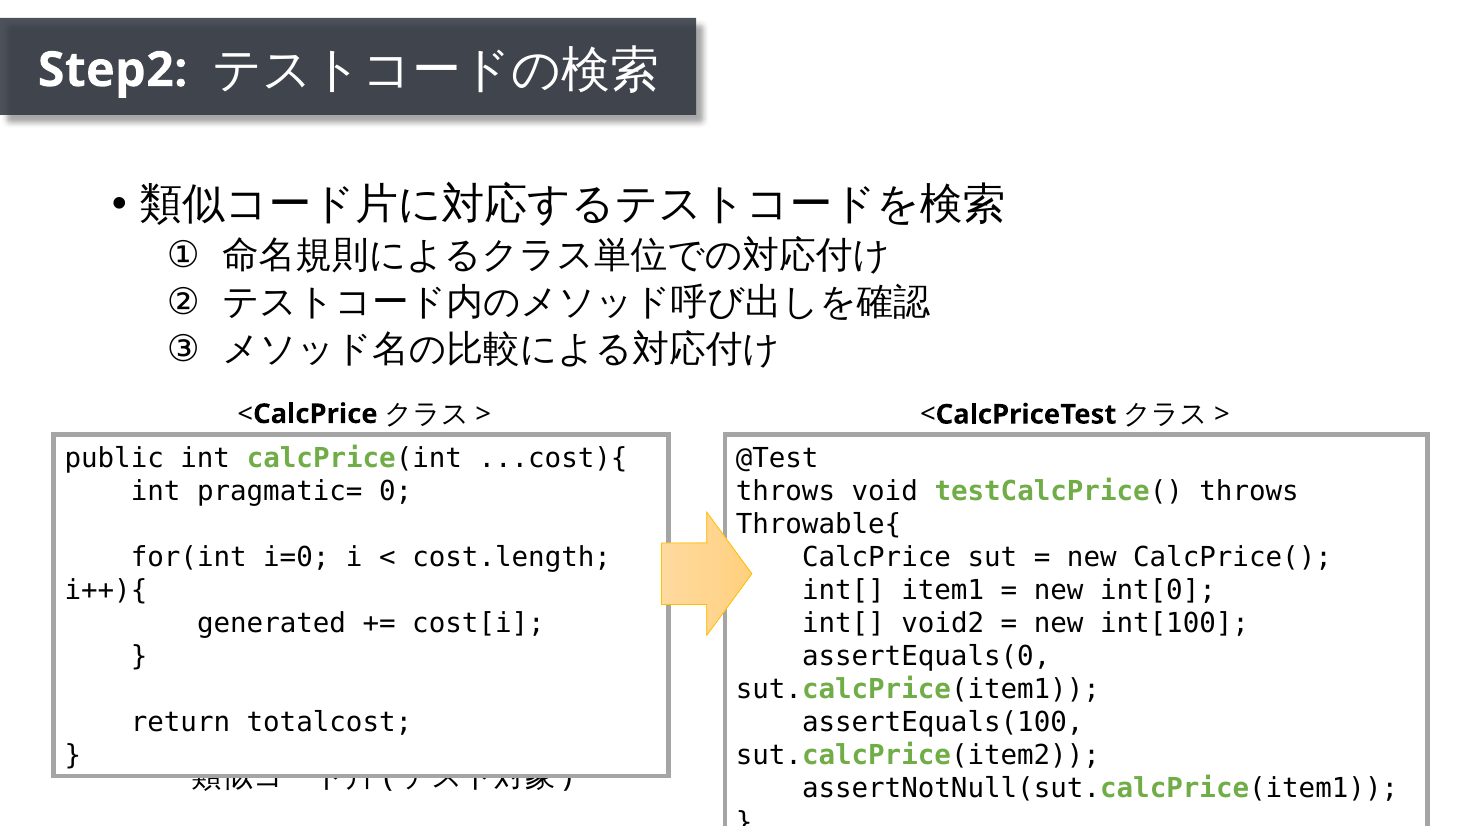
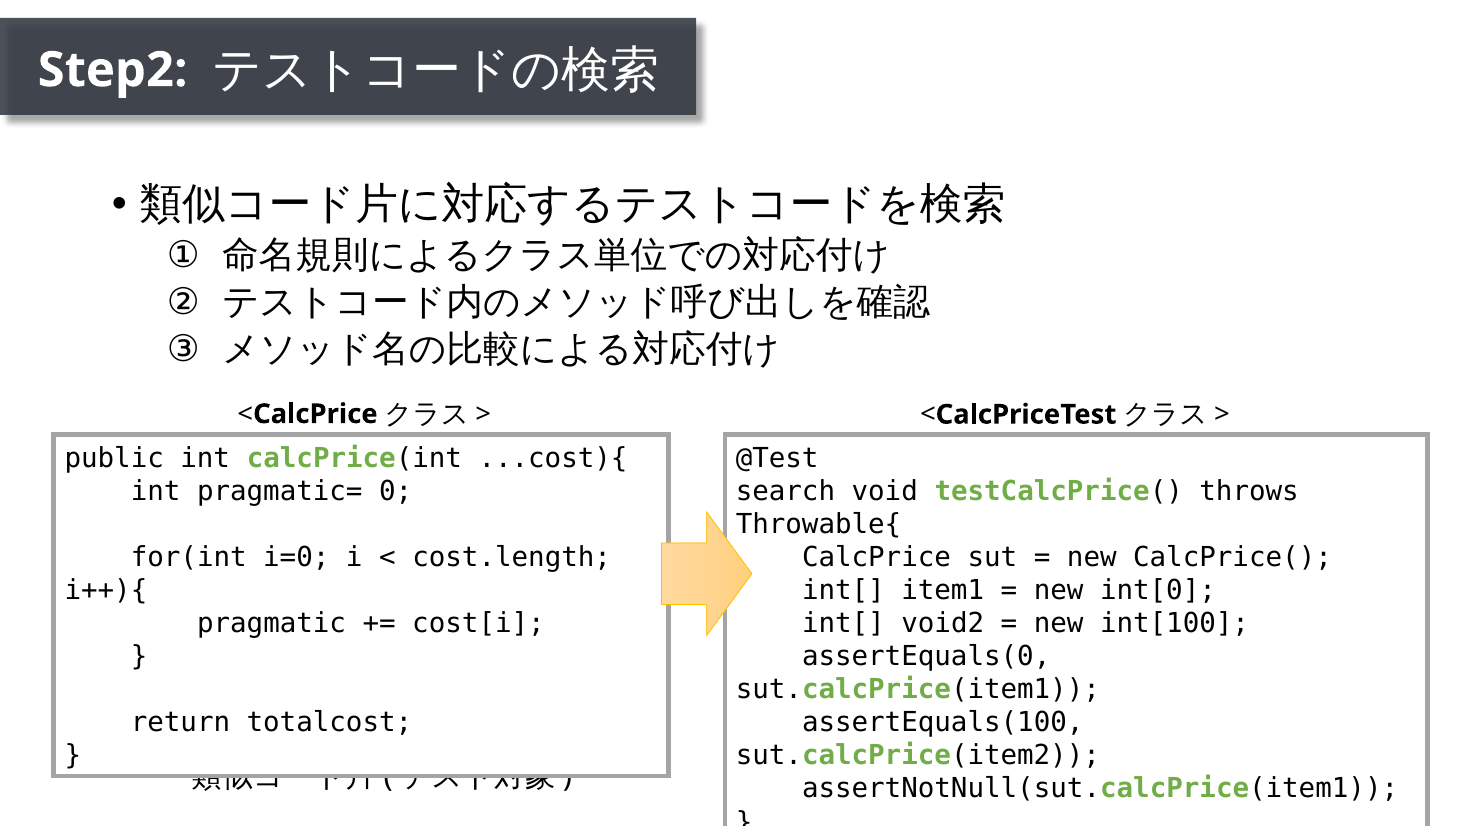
throws: throws -> search (785, 491)
generated: generated -> pragmatic (272, 624)
